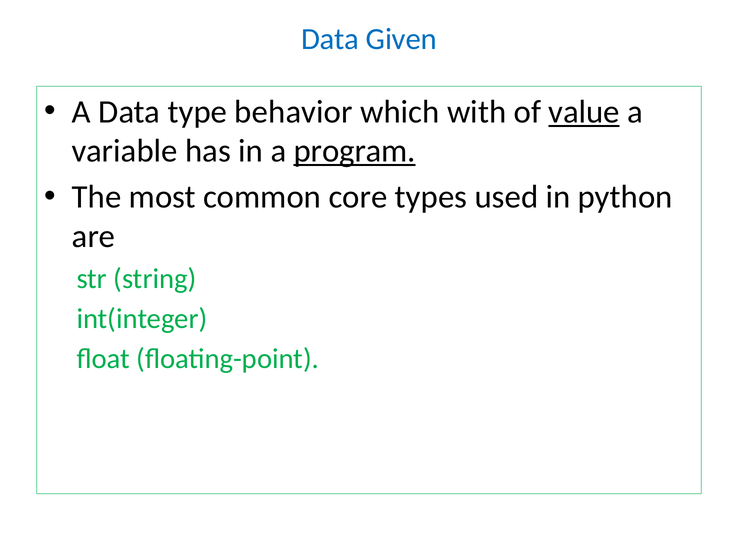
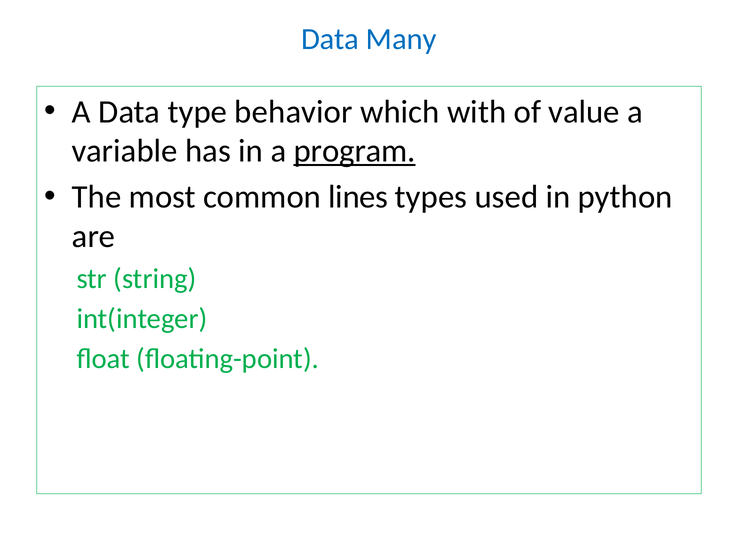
Given: Given -> Many (401, 39)
value underline: present -> none (584, 112)
core: core -> lines (358, 197)
